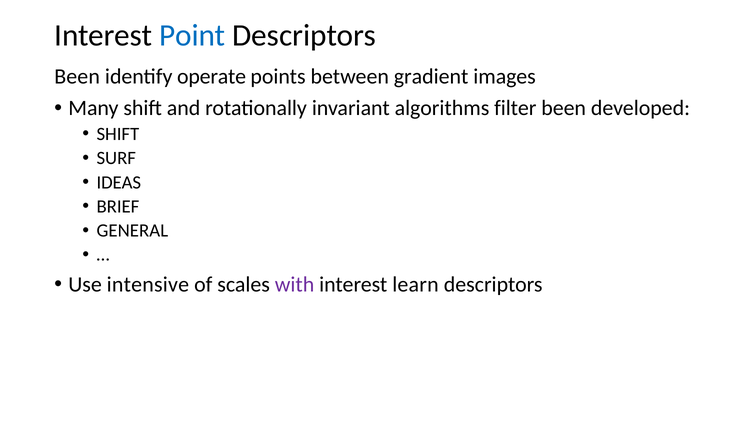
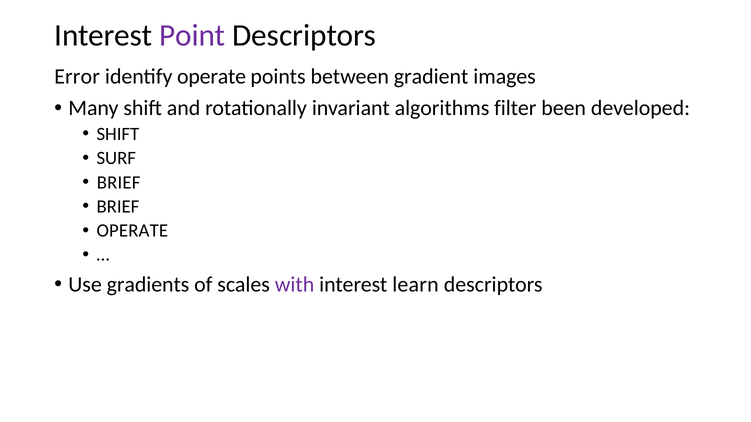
Point colour: blue -> purple (192, 35)
Been: Been -> Error (77, 77)
IDEAS: IDEAS -> BRIEF (119, 183)
GENERAL: GENERAL -> OPERATE (132, 231)
intensive: intensive -> gradients (148, 285)
